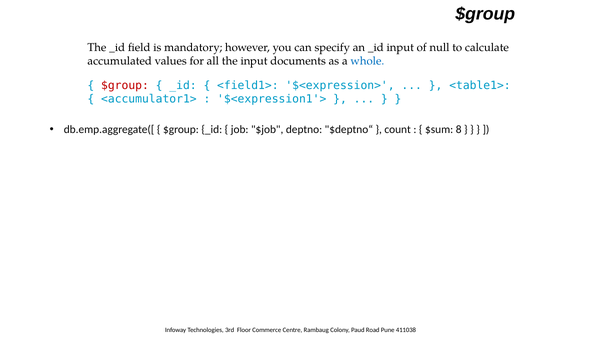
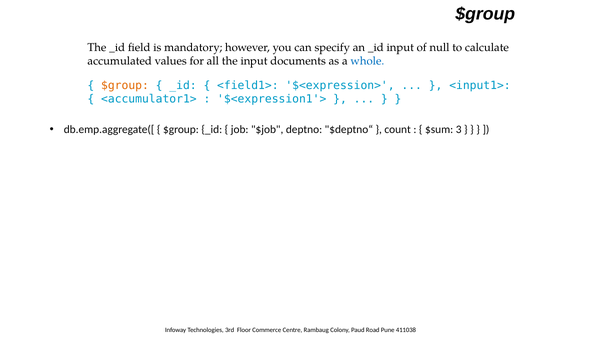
$group colour: red -> orange (125, 85)
<table1>: <table1> -> <input1> (480, 85)
8: 8 -> 3 (459, 130)
